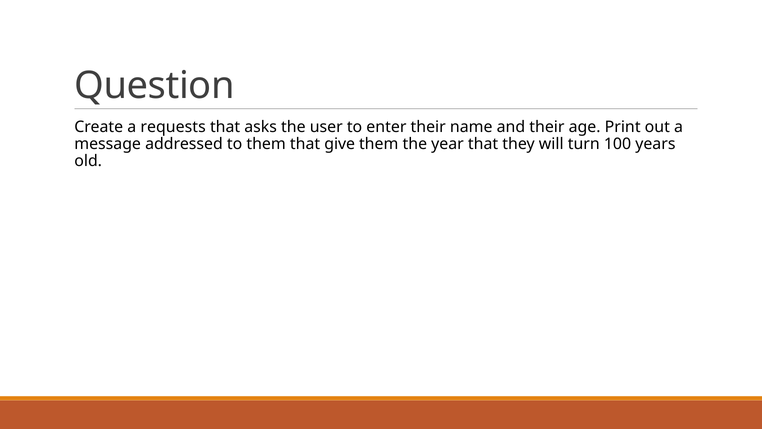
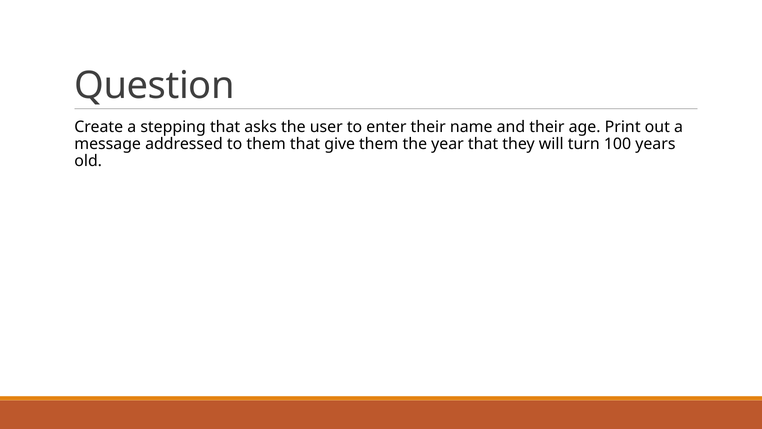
requests: requests -> stepping (173, 127)
